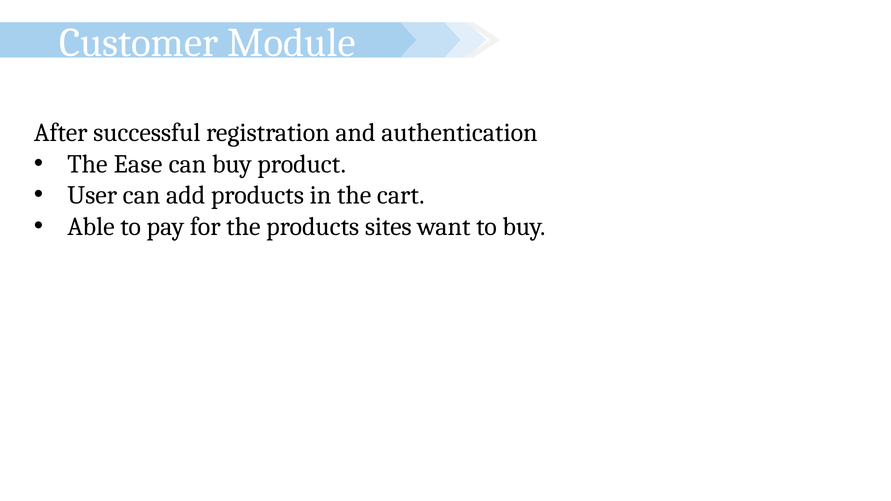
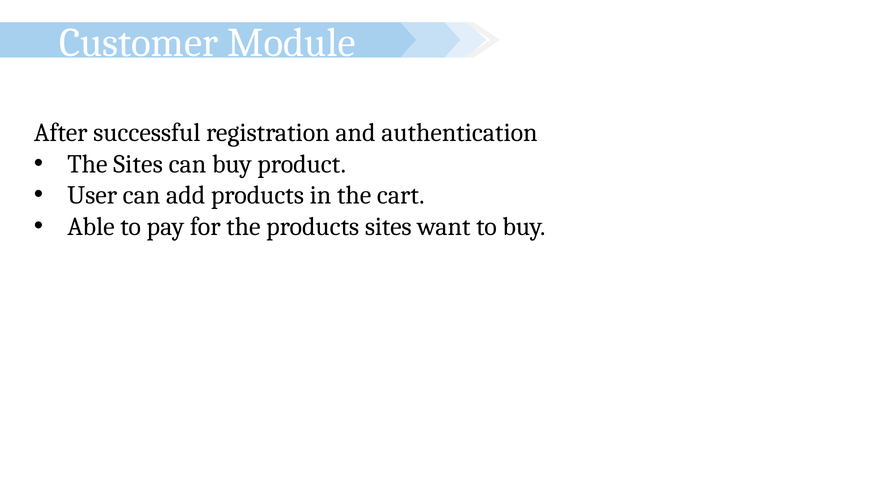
The Ease: Ease -> Sites (138, 164)
